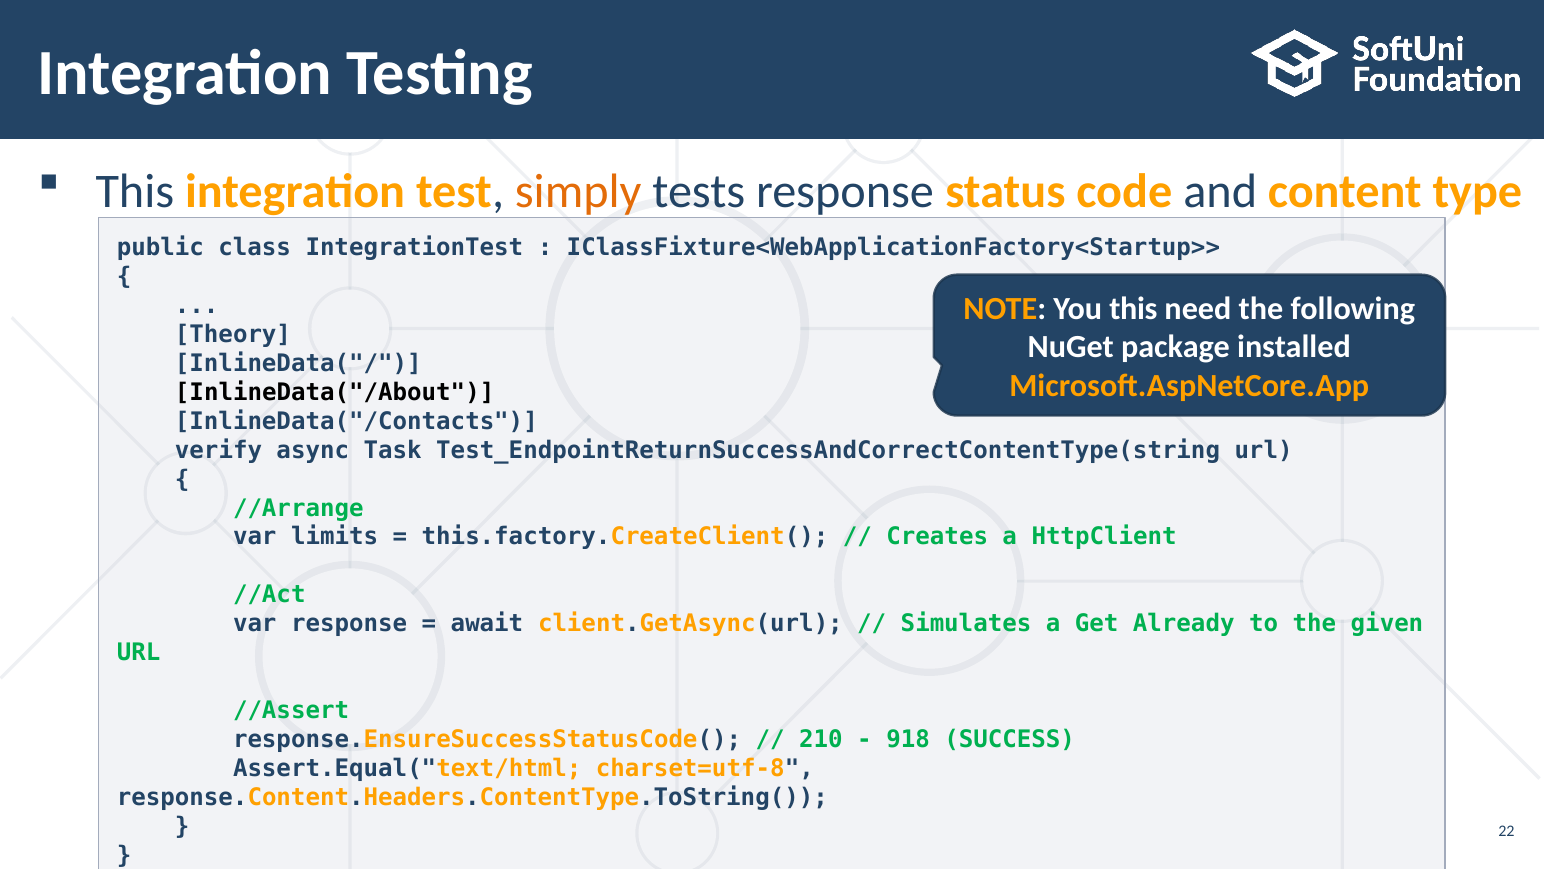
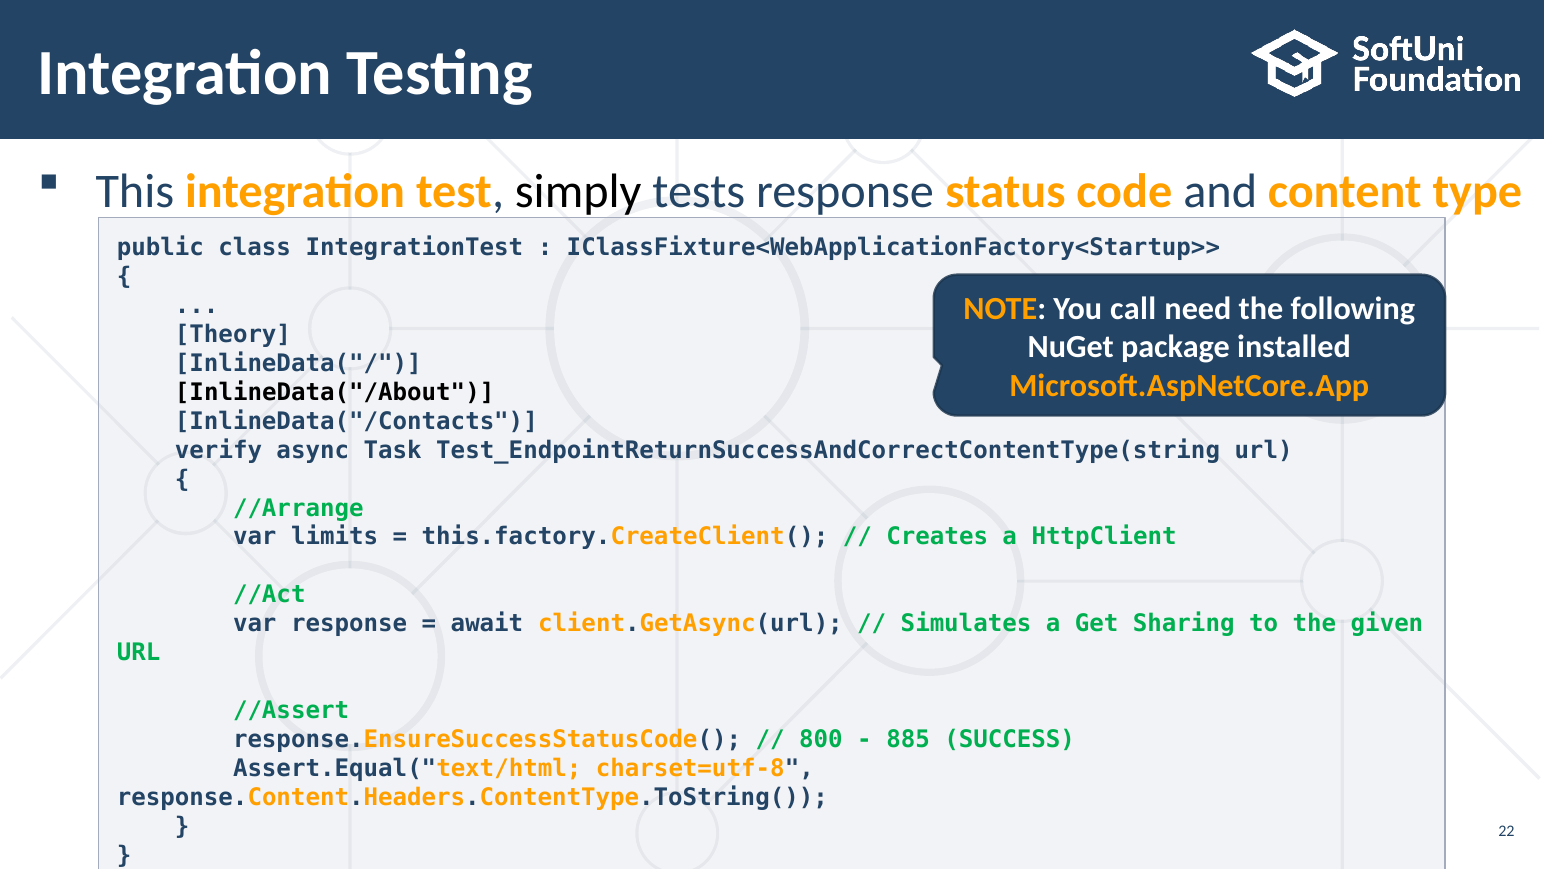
simply colour: orange -> black (578, 191)
You this: this -> call (1133, 309)
Already: Already -> Sharing (1184, 624)
210: 210 -> 800 (821, 739)
918: 918 -> 885 (908, 739)
